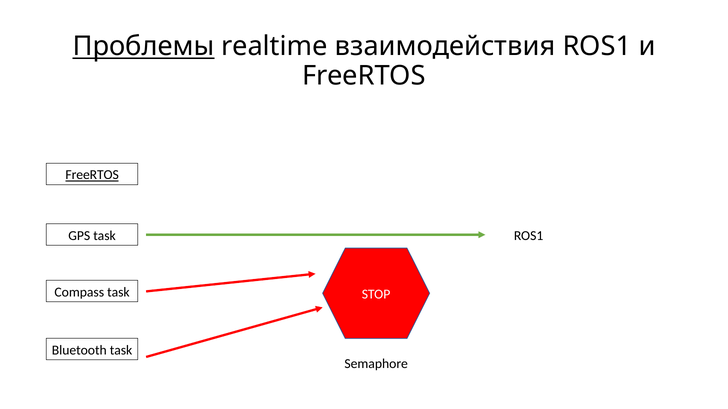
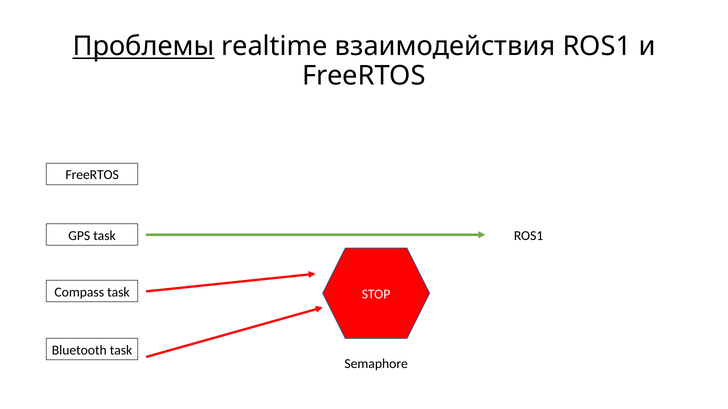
FreeRTOS underline: present -> none (92, 175)
